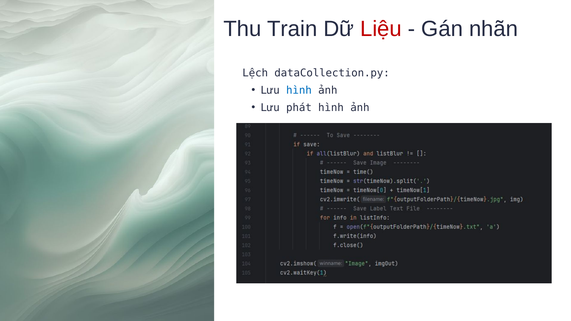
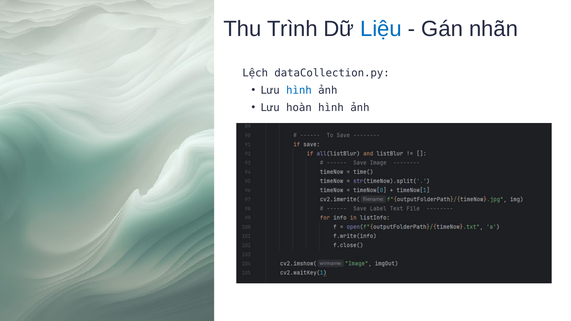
Train: Train -> Trình (292, 29)
Liệu colour: red -> blue (381, 29)
phát: phát -> hoàn (299, 108)
